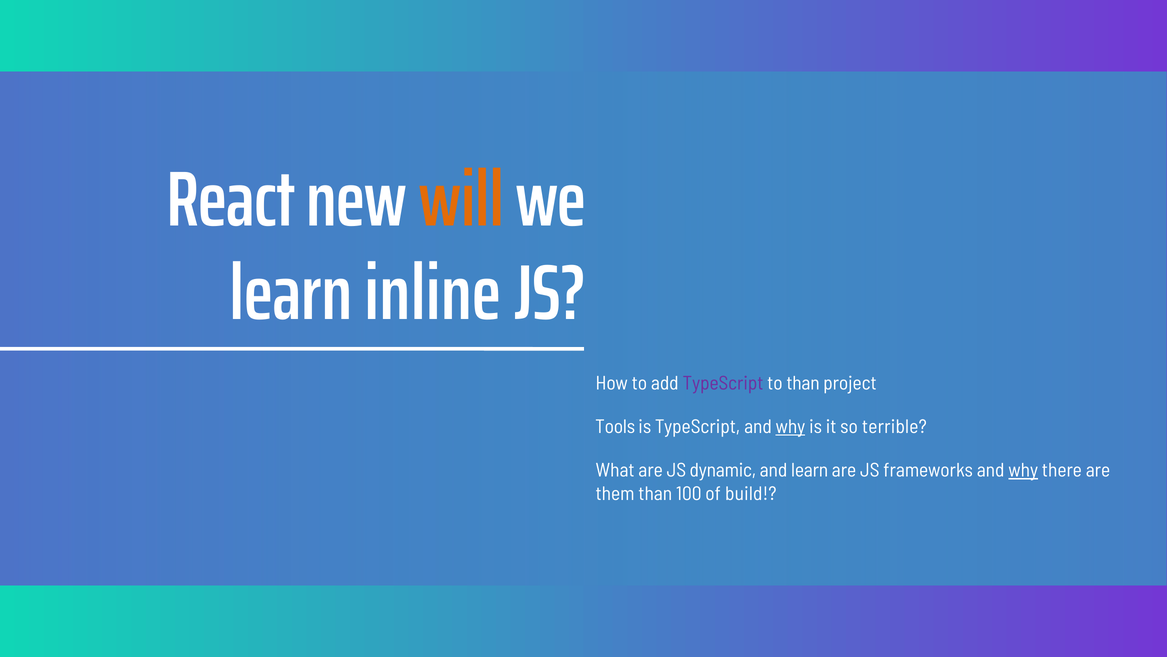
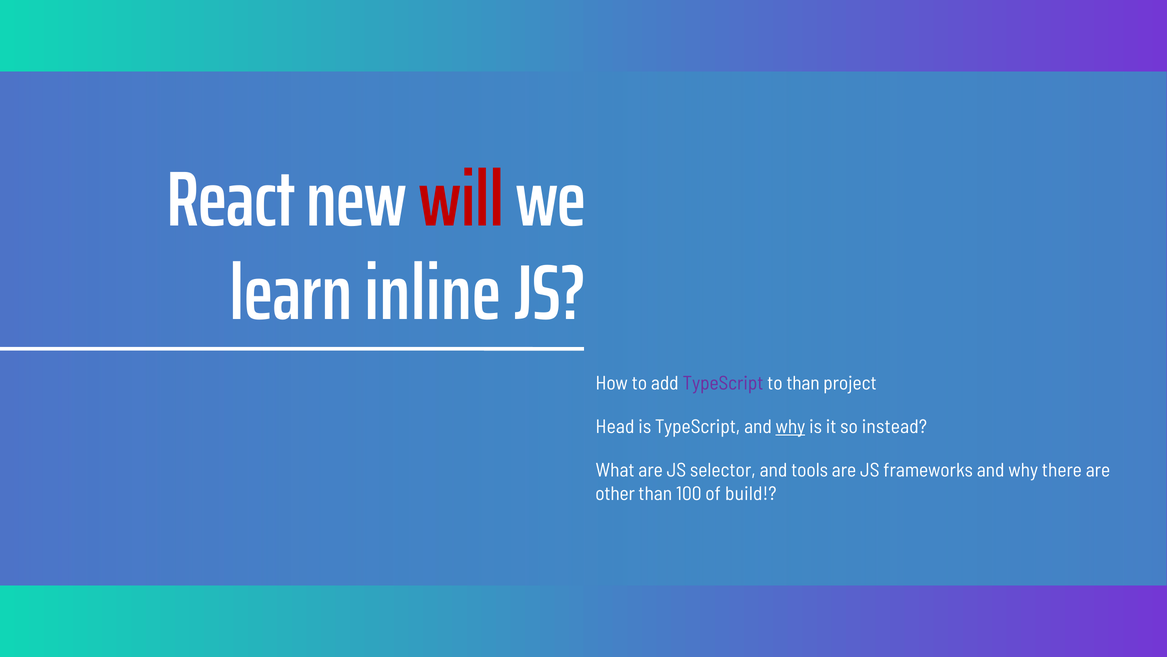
will colour: orange -> red (461, 200)
Tools: Tools -> Head (615, 426)
terrible: terrible -> instead (894, 426)
dynamic: dynamic -> selector (723, 470)
and learn: learn -> tools (810, 470)
why underline: present -> none (1023, 470)
them: them -> other (615, 493)
